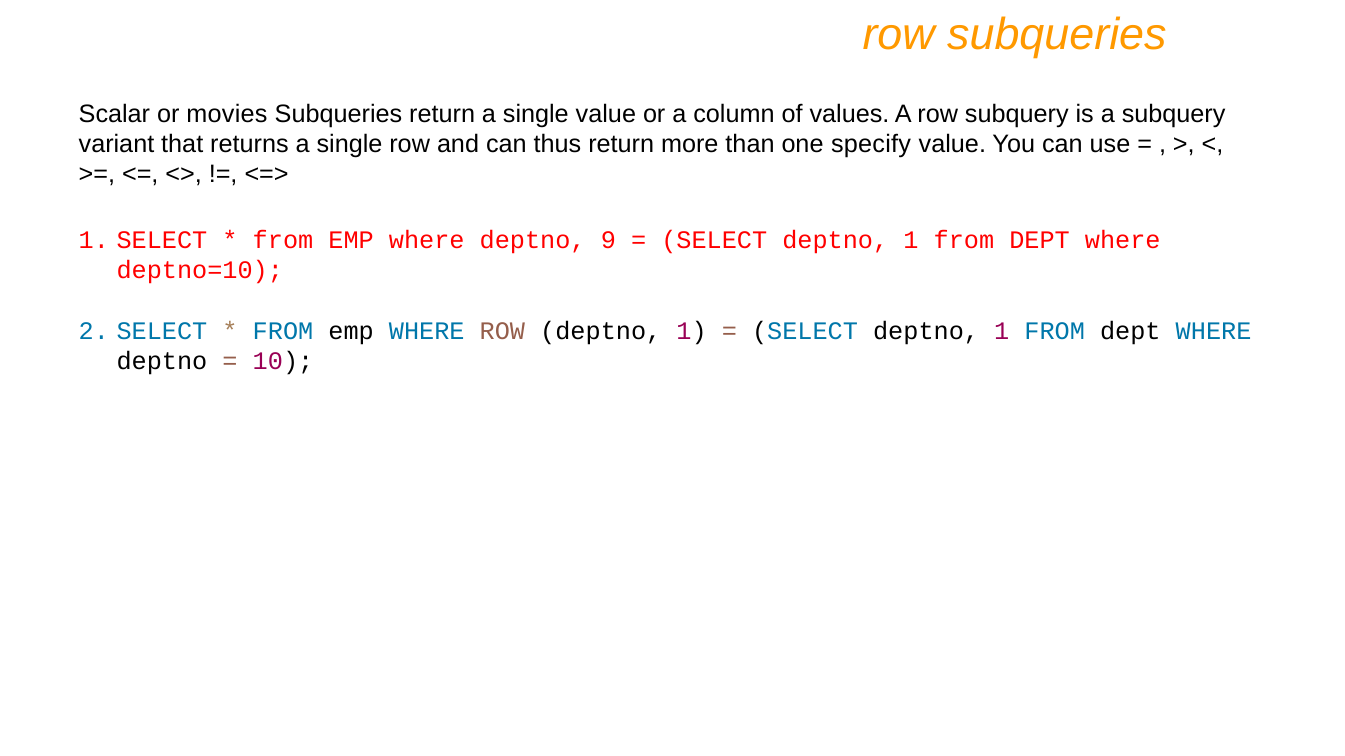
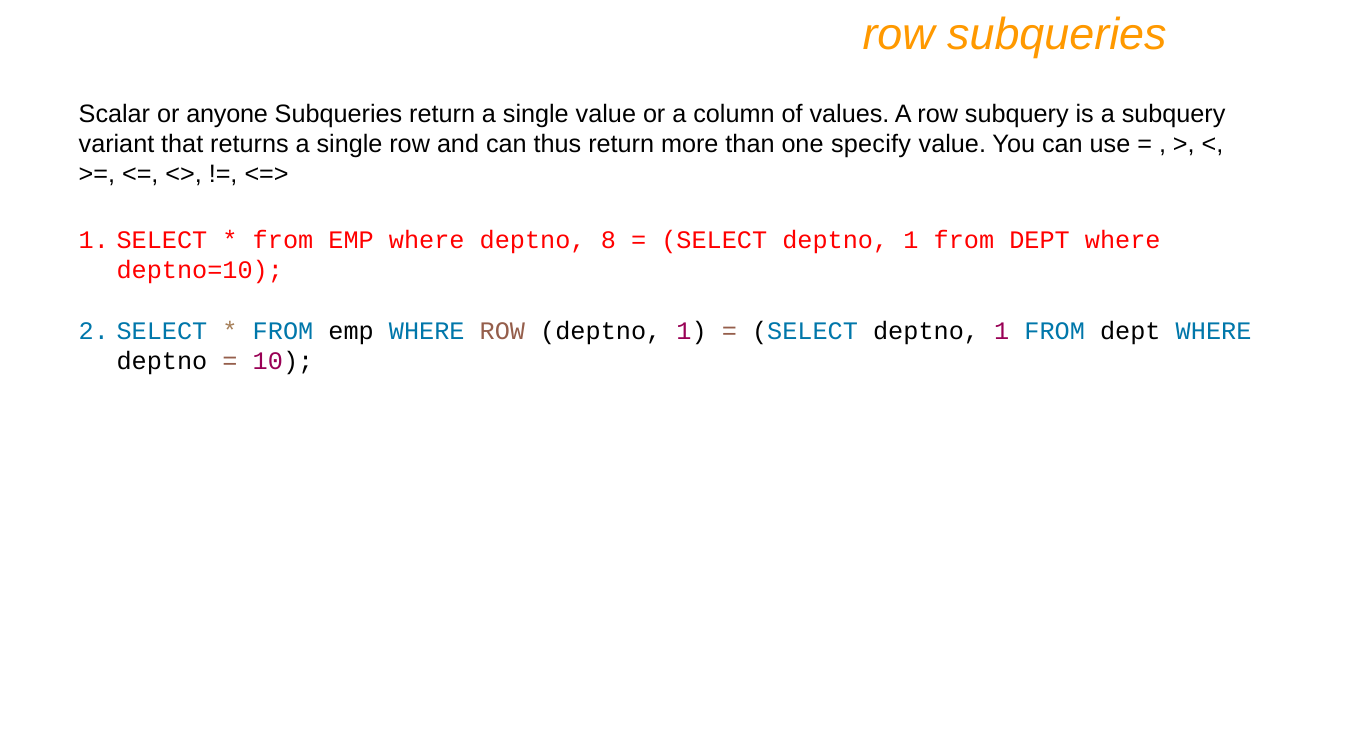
movies: movies -> anyone (227, 114)
9: 9 -> 8 (608, 240)
